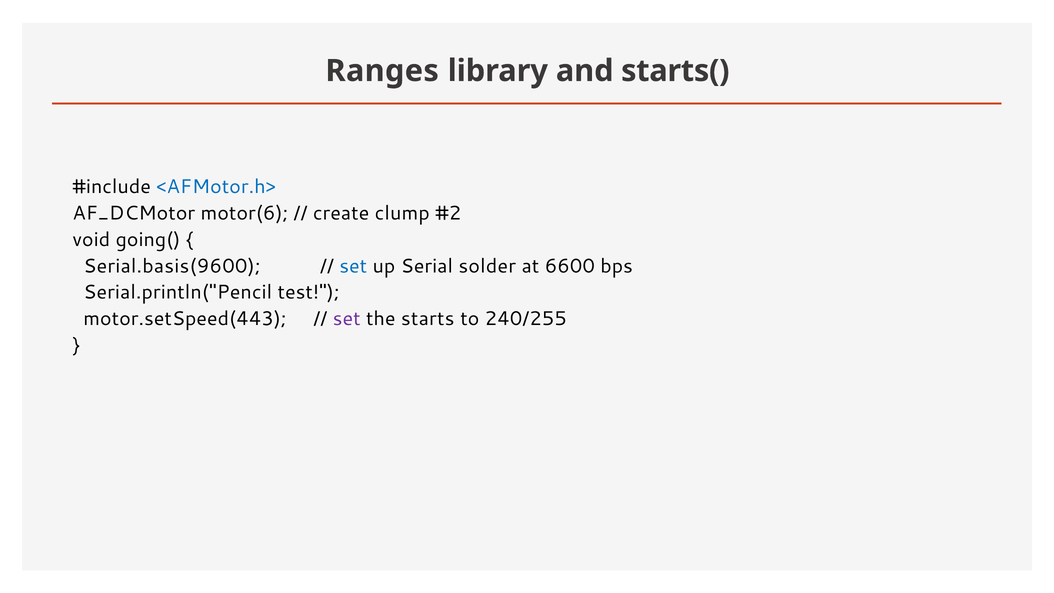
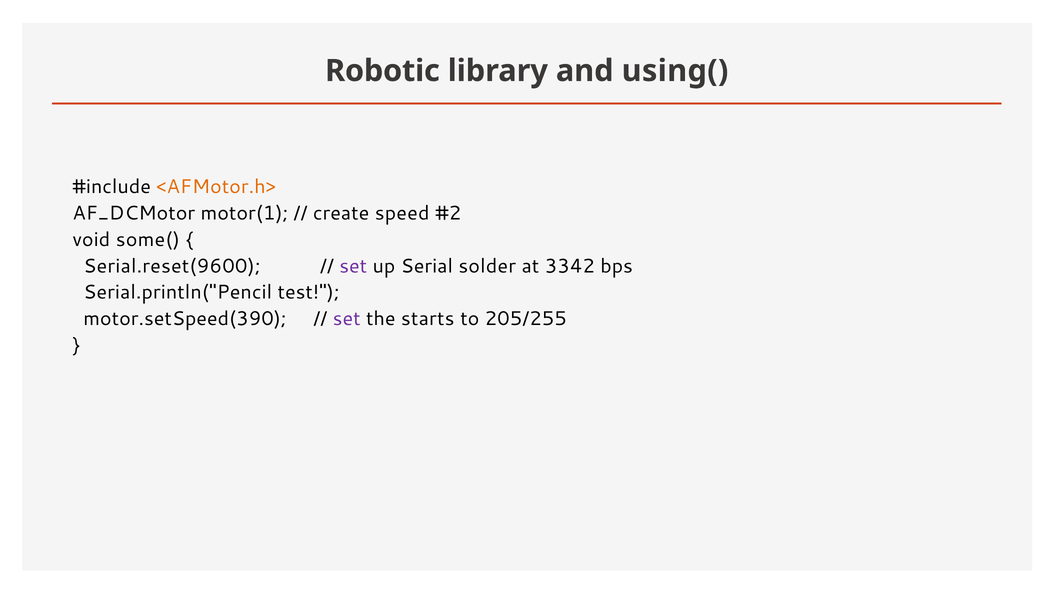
Ranges: Ranges -> Robotic (382, 71)
starts(: starts( -> using( (675, 71)
<AFMotor.h> colour: blue -> orange (216, 187)
motor(6: motor(6 -> motor(1 (244, 213)
clump: clump -> speed (402, 213)
going(: going( -> some( (148, 240)
Serial.basis(9600: Serial.basis(9600 -> Serial.reset(9600 (172, 266)
set colour: blue -> purple (353, 266)
6600: 6600 -> 3342 (570, 266)
motor.setSpeed(443: motor.setSpeed(443 -> motor.setSpeed(390 (185, 319)
240/255: 240/255 -> 205/255 (526, 319)
